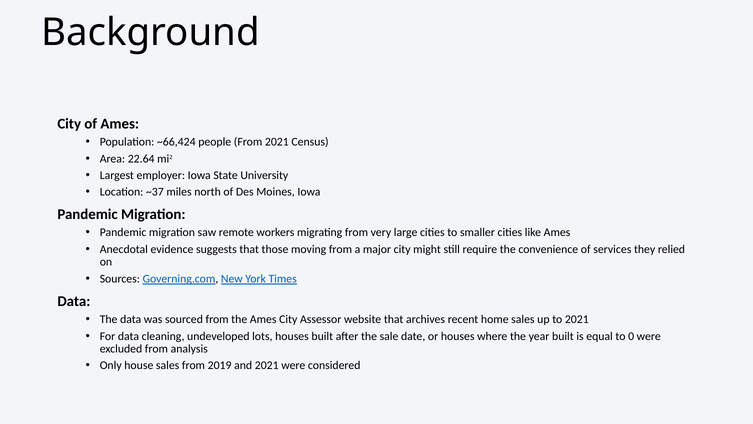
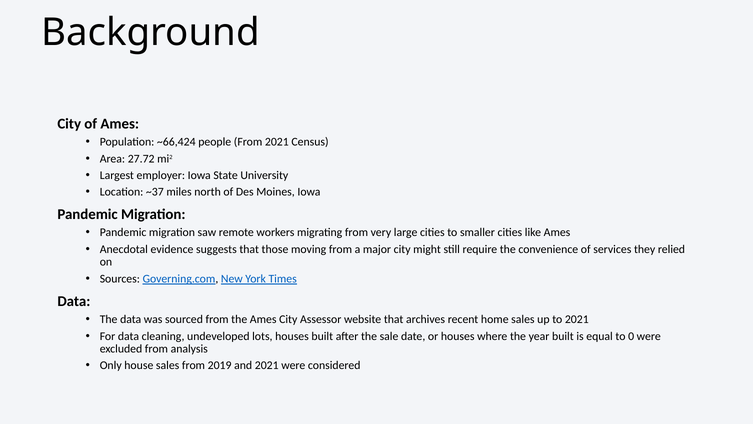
22.64: 22.64 -> 27.72 (141, 158)
